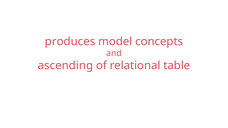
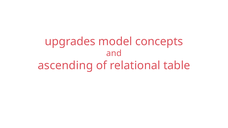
produces: produces -> upgrades (70, 42)
